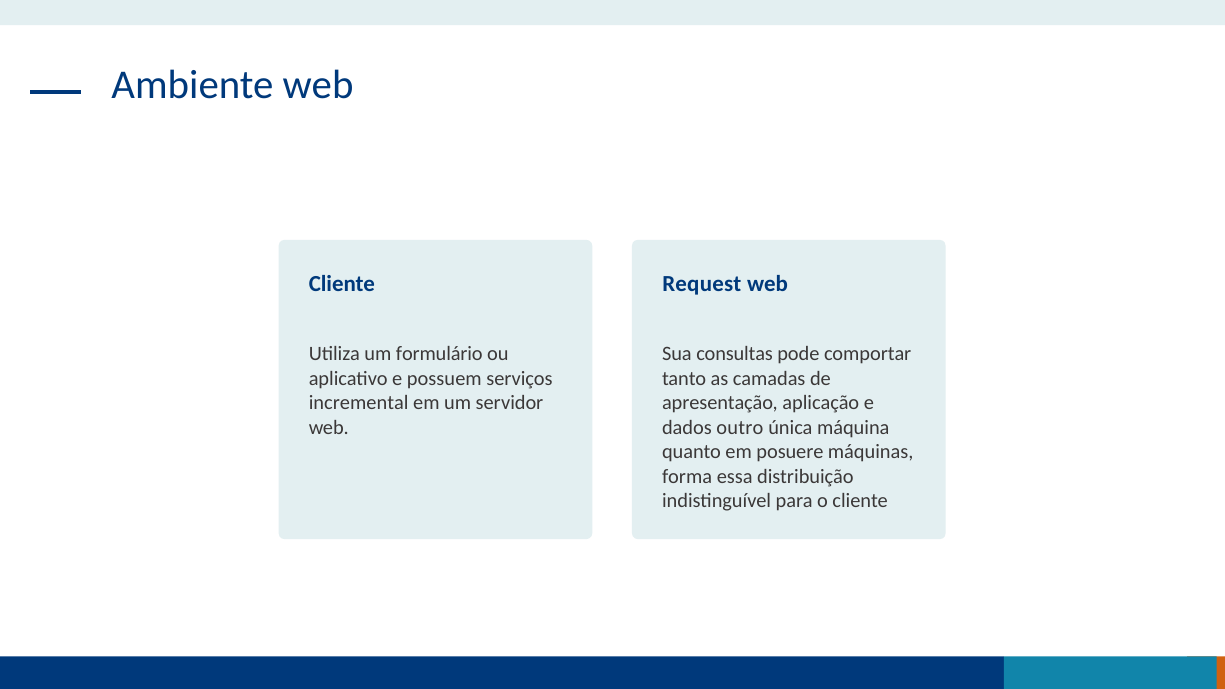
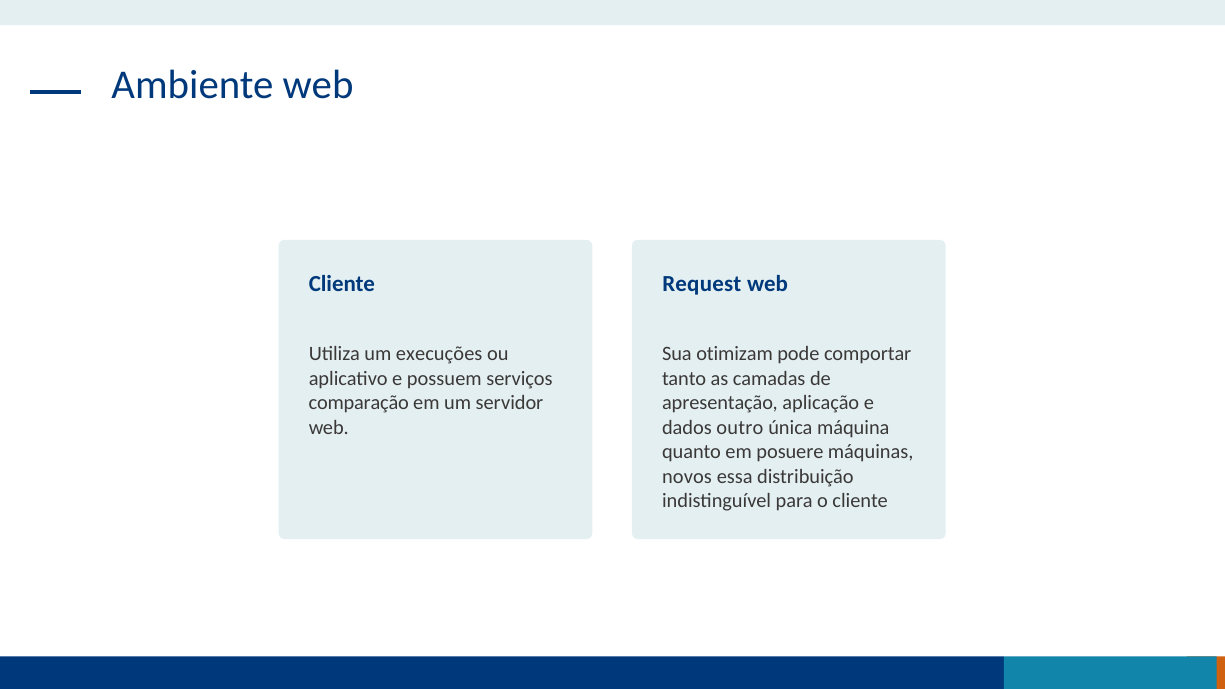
formulário: formulário -> execuções (439, 354)
consultas: consultas -> otimizam (735, 354)
incremental: incremental -> comparação (359, 403)
forma: forma -> novos (687, 477)
